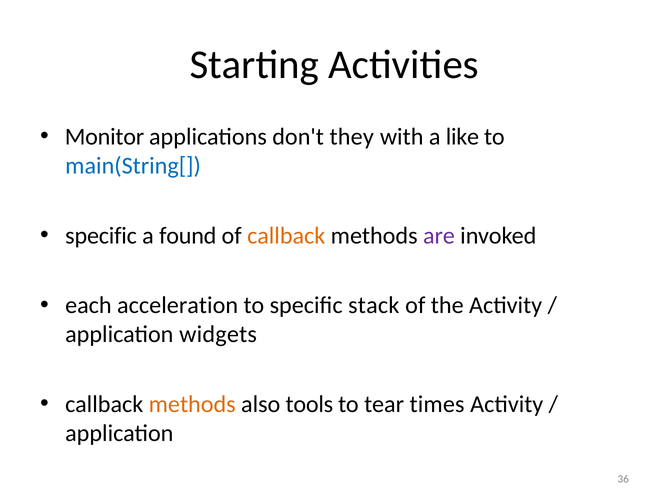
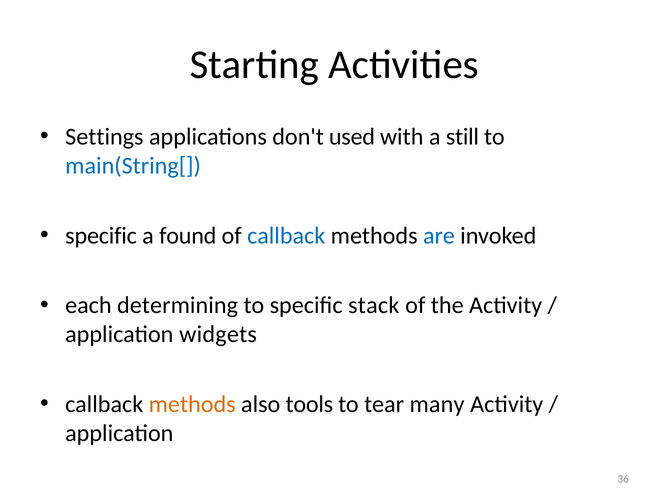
Monitor: Monitor -> Settings (104, 137)
they: they -> used (352, 137)
like: like -> still (462, 137)
callback colour: orange -> blue (286, 235)
are colour: purple -> blue (439, 235)
acceleration: acceleration -> determining (178, 305)
times: times -> many (437, 404)
